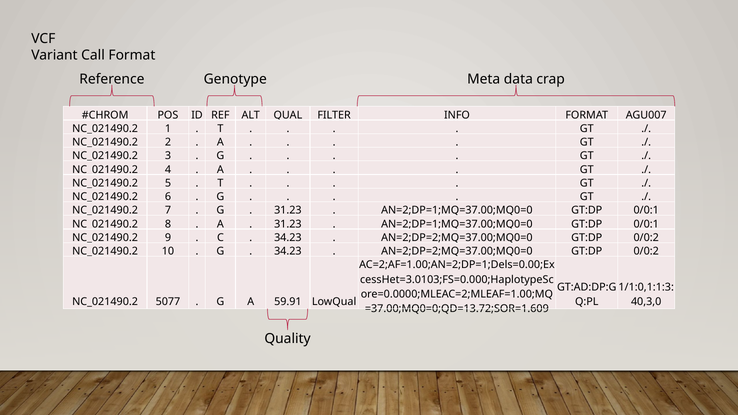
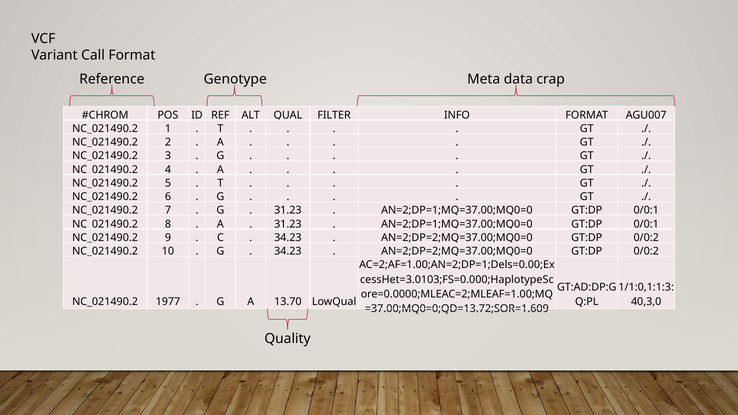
5077: 5077 -> 1977 (168, 302)
59.91: 59.91 -> 13.70 (288, 302)
